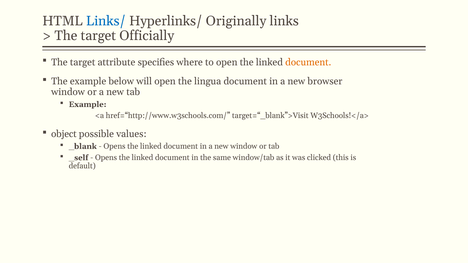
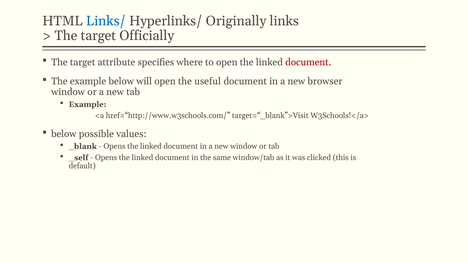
document colour: orange -> red (308, 62)
lingua: lingua -> useful (208, 82)
object: object -> below (64, 134)
